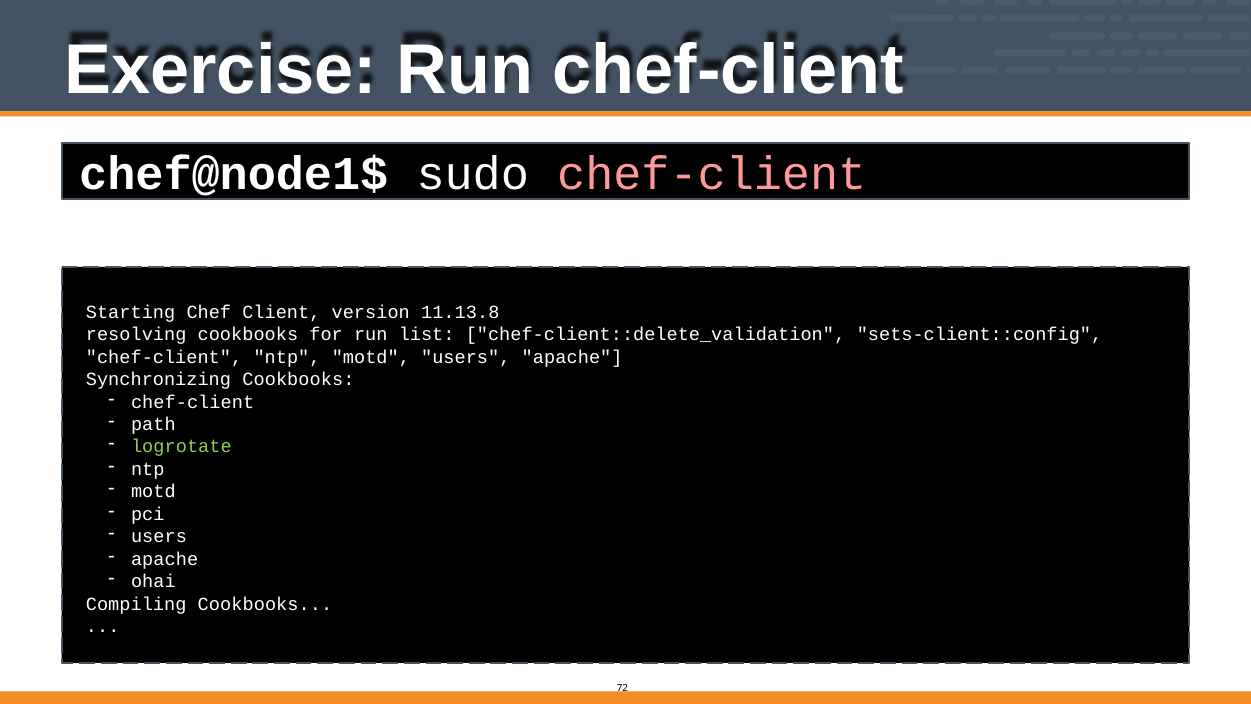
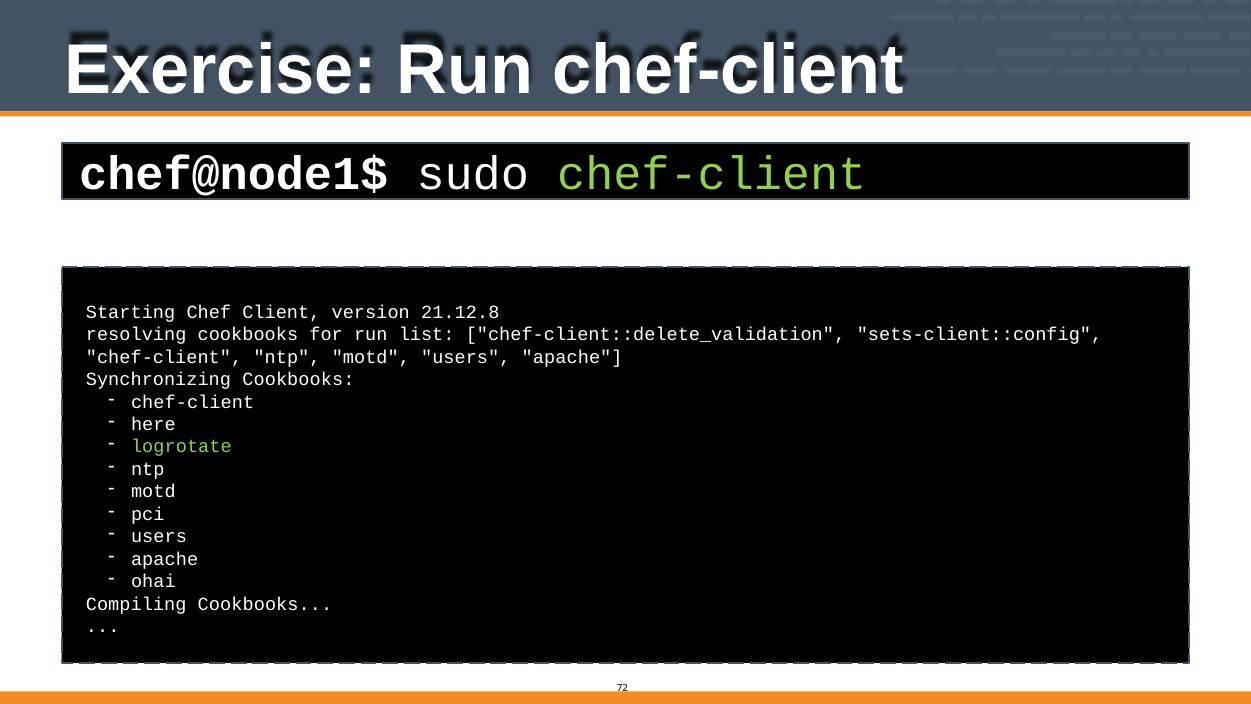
chef-client colour: pink -> light green (712, 174)
11.13.8: 11.13.8 -> 21.12.8 (460, 312)
path: path -> here (153, 424)
